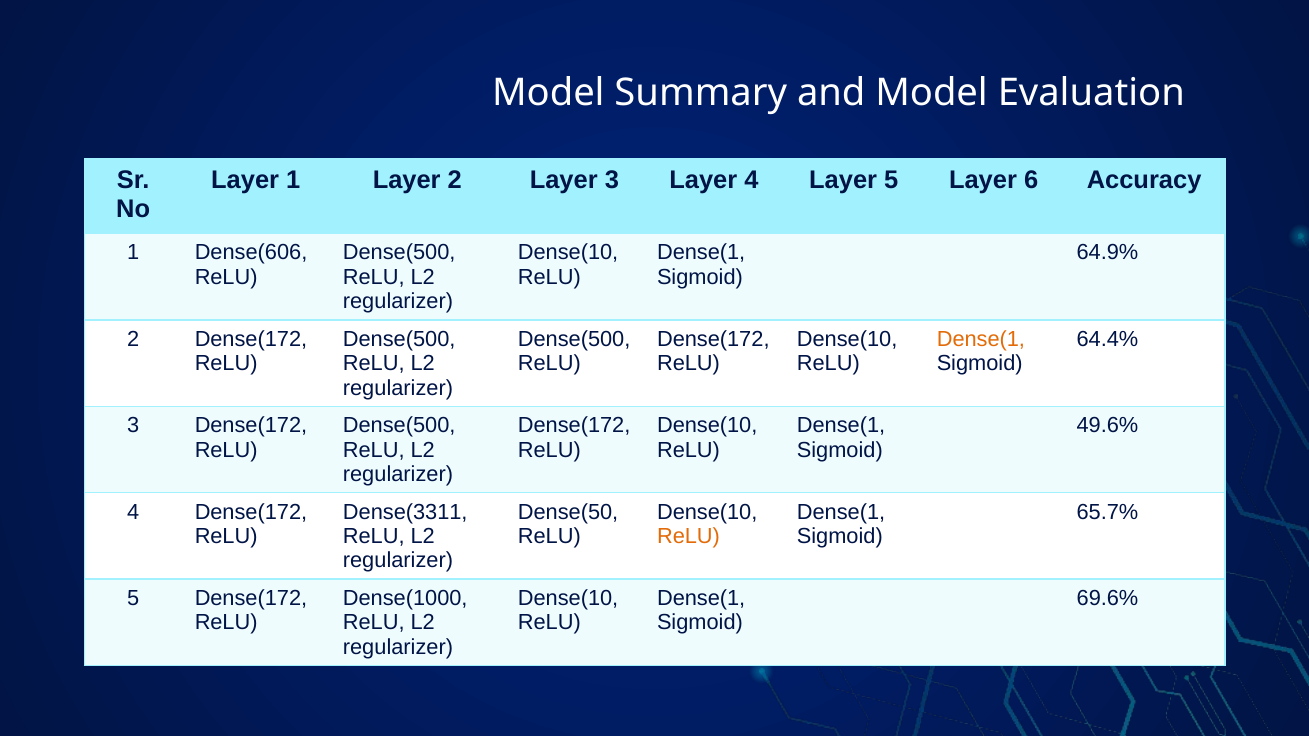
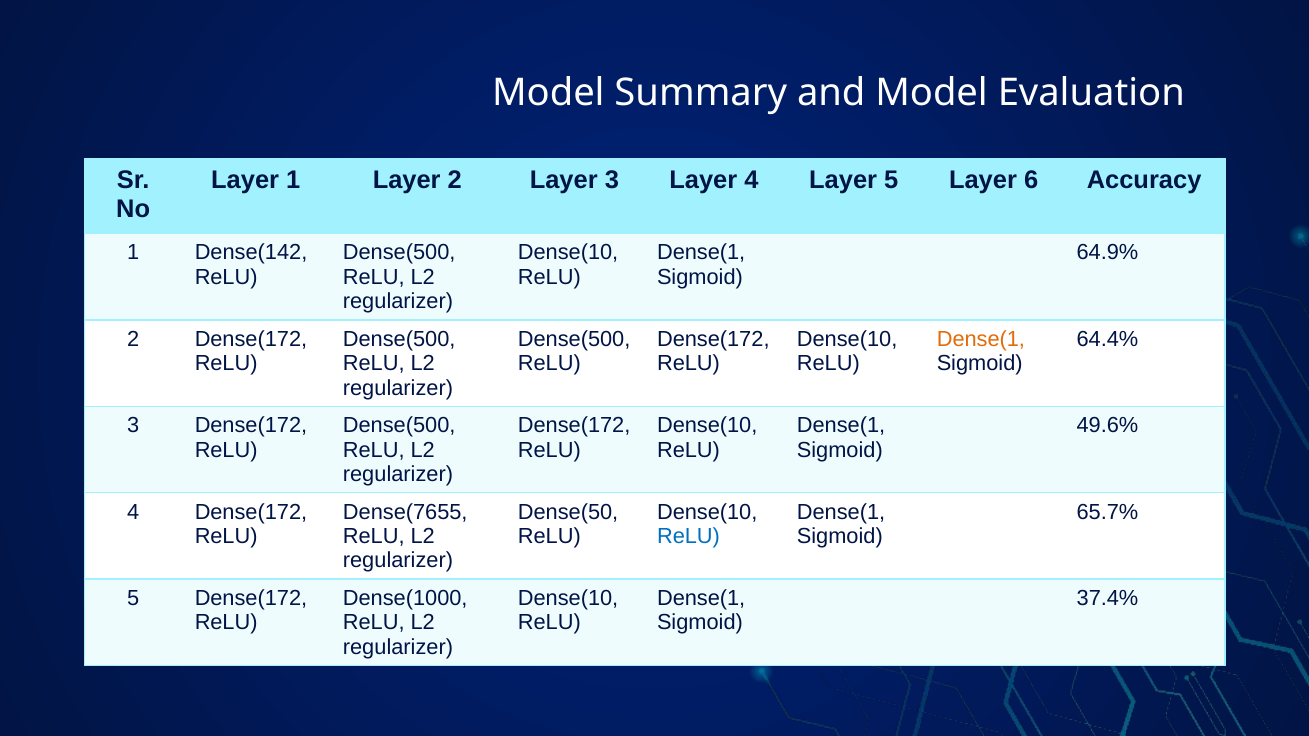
Dense(606: Dense(606 -> Dense(142 (251, 253)
Dense(3311: Dense(3311 -> Dense(7655 (405, 512)
ReLU colour: orange -> blue (689, 537)
69.6%: 69.6% -> 37.4% (1107, 599)
